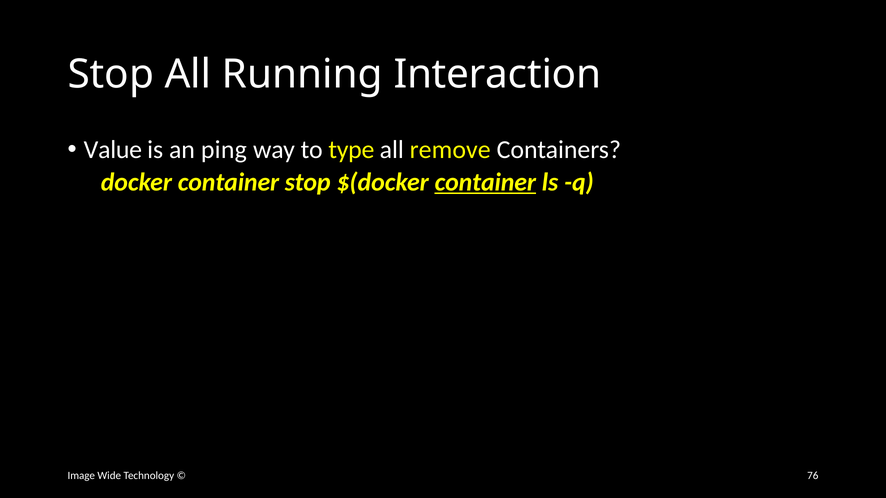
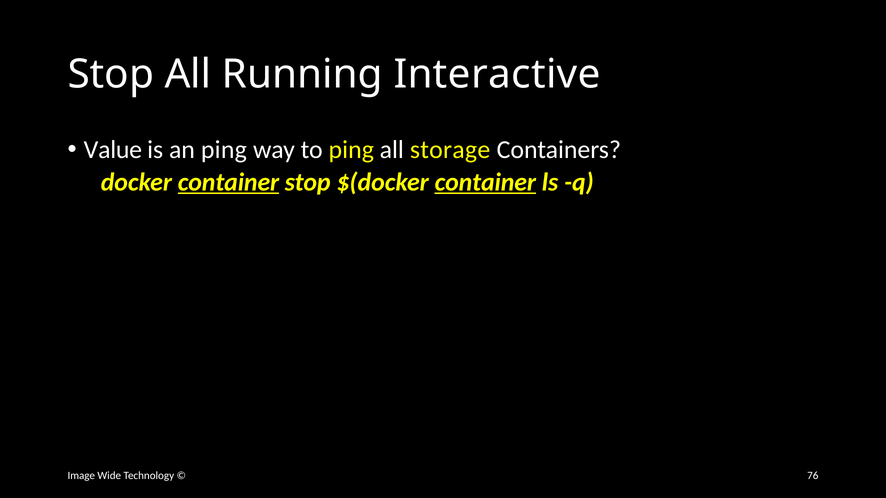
Interaction: Interaction -> Interactive (497, 74)
to type: type -> ping (351, 150)
remove: remove -> storage (450, 150)
container underline: none -> present (229, 182)
